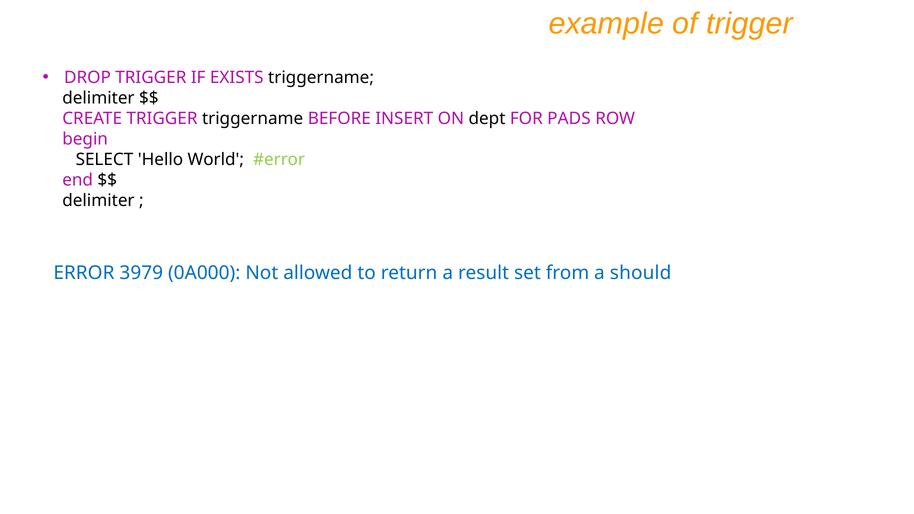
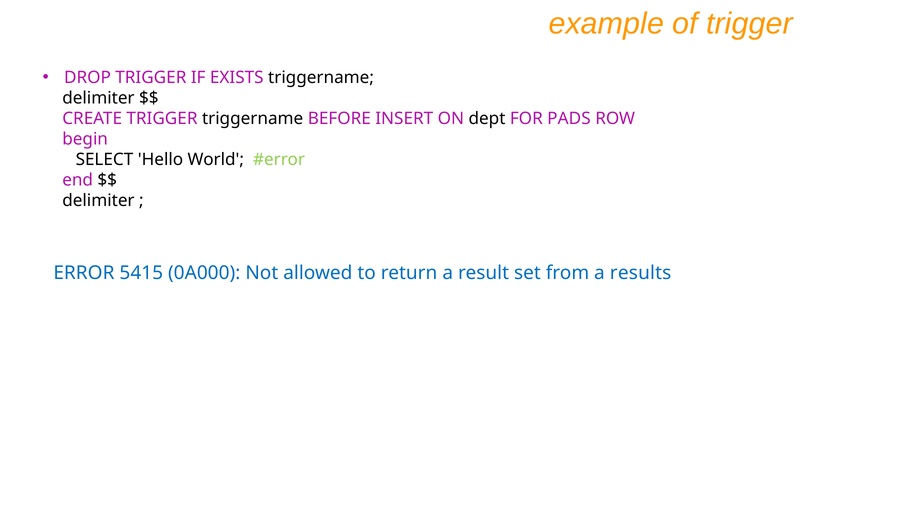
3979: 3979 -> 5415 (141, 273)
should: should -> results (641, 273)
